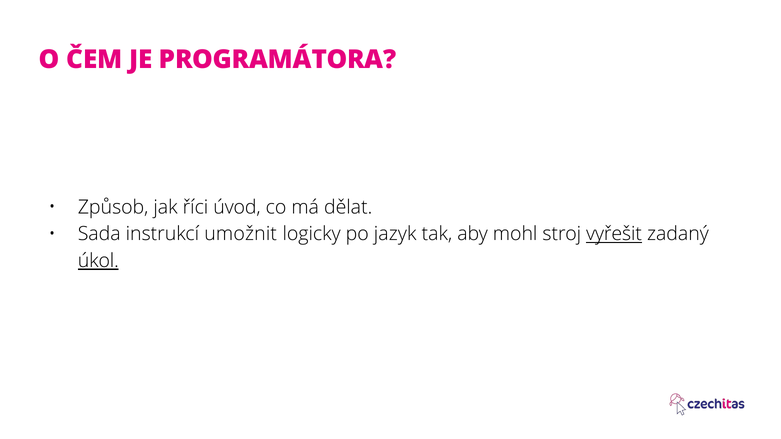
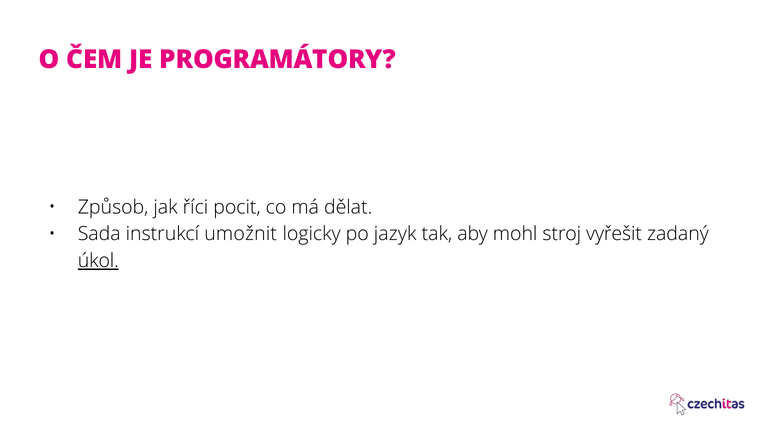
PROGRAMÁTORA: PROGRAMÁTORA -> PROGRAMÁTORY (278, 60)
úvod: úvod -> pocit (237, 207)
vyřešit underline: present -> none (614, 234)
